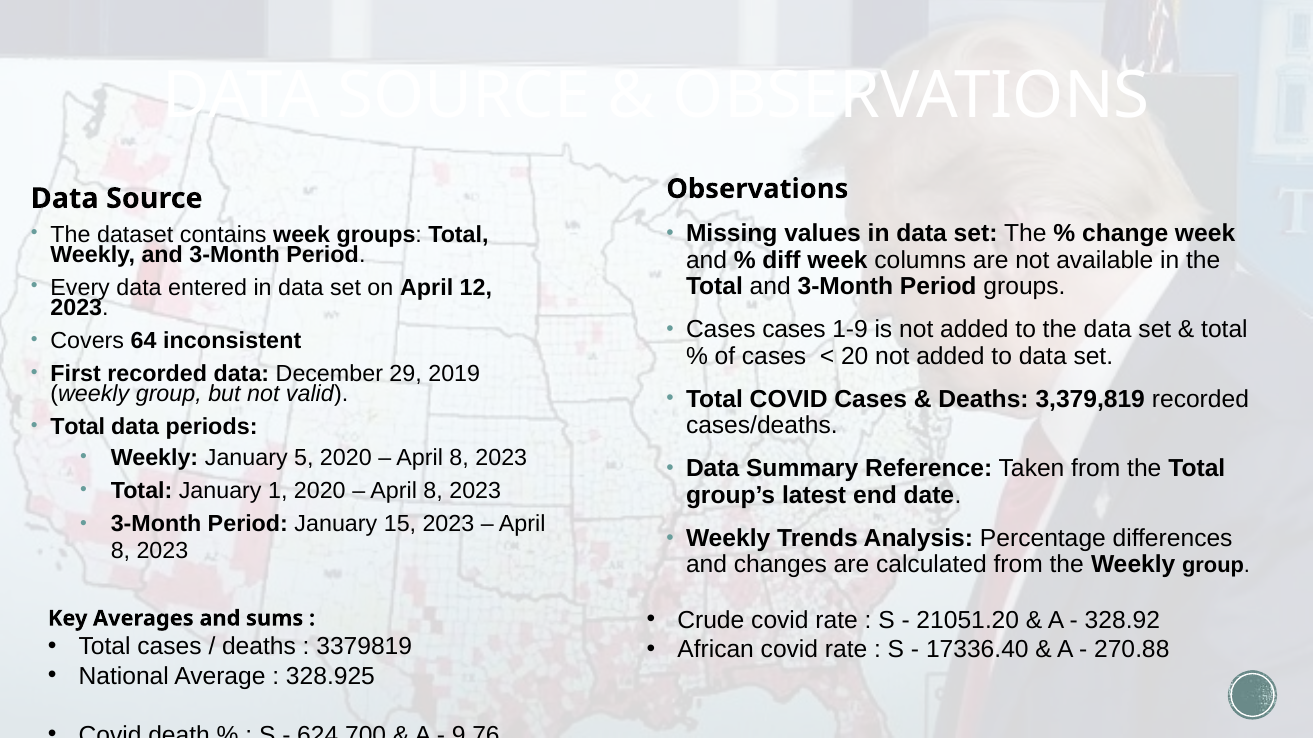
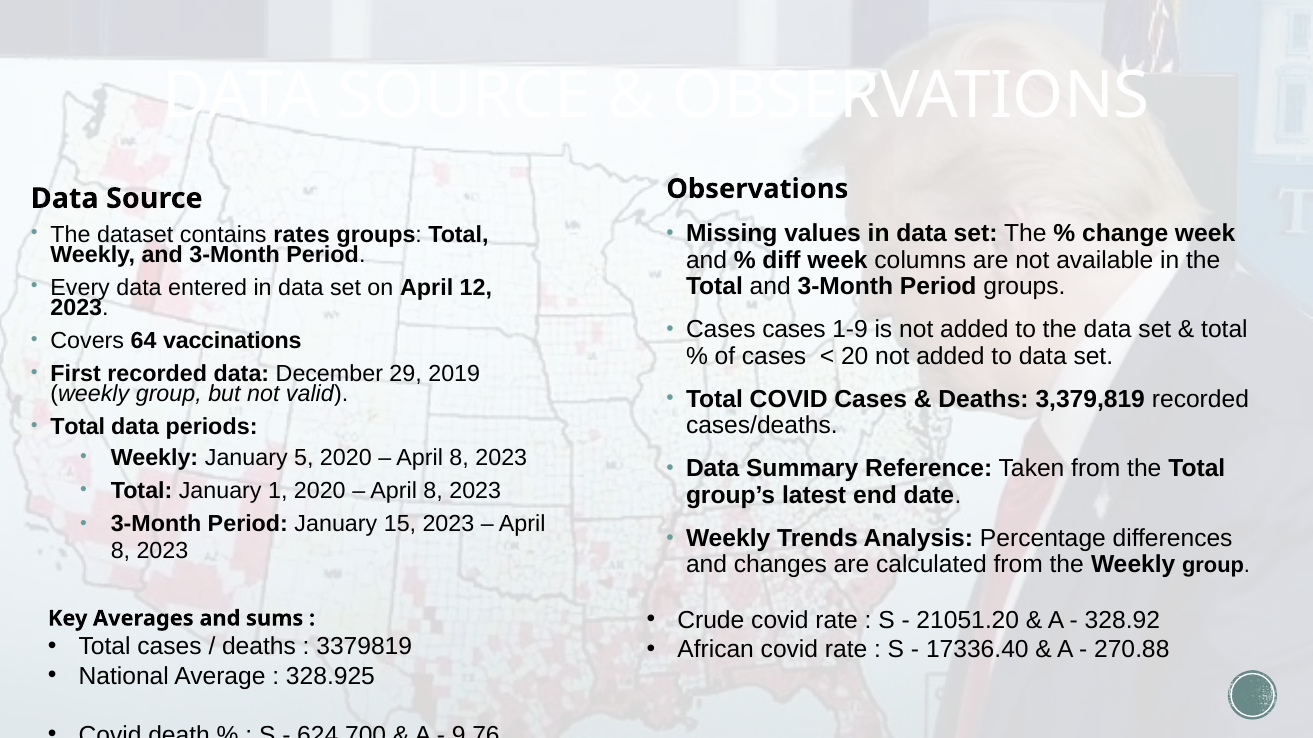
contains week: week -> rates (302, 235)
inconsistent: inconsistent -> vaccinations (232, 341)
